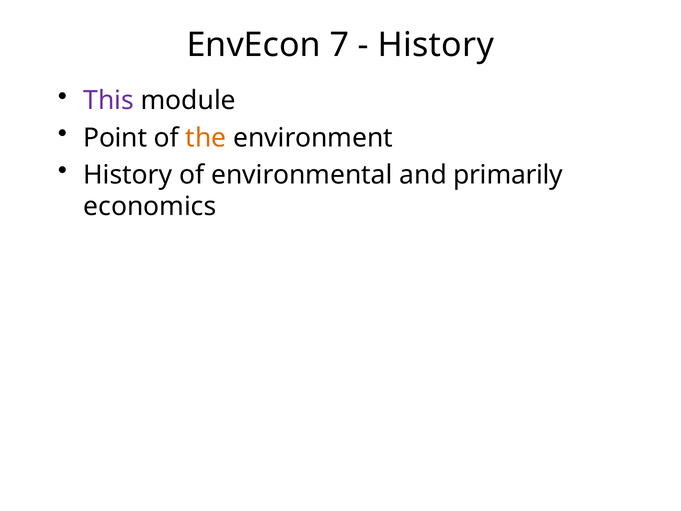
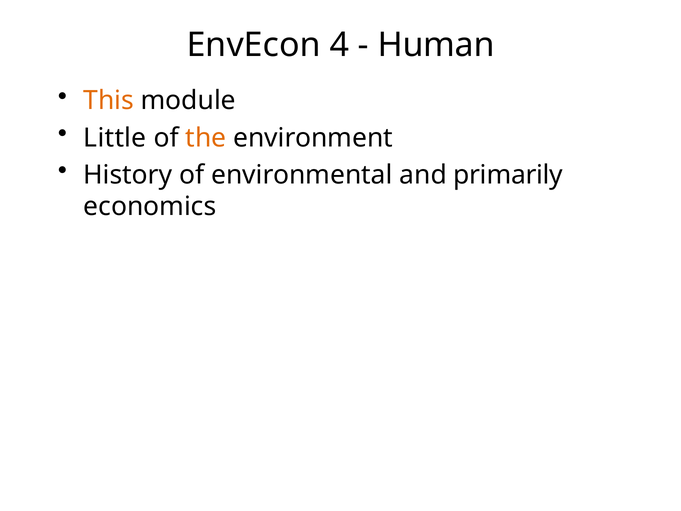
7: 7 -> 4 (339, 45)
History: History -> Human (436, 45)
This colour: purple -> orange (109, 101)
Point: Point -> Little (115, 138)
